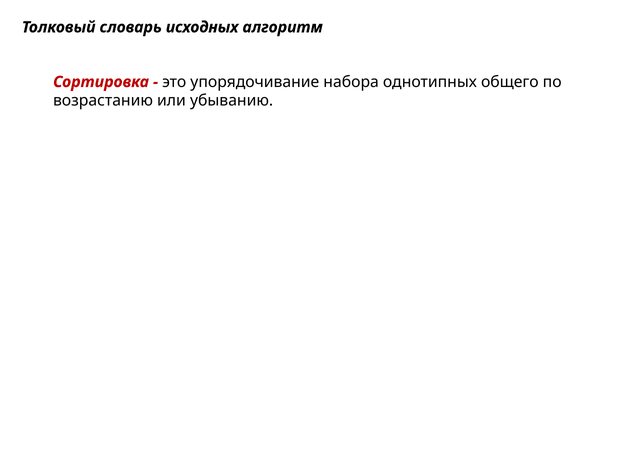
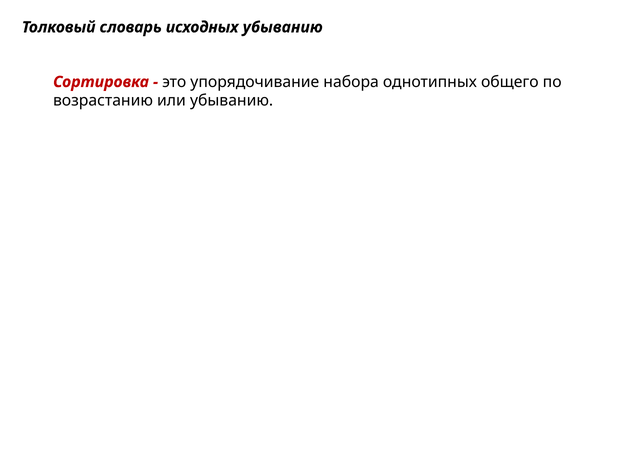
исходных алгоритм: алгоритм -> убыванию (283, 27)
